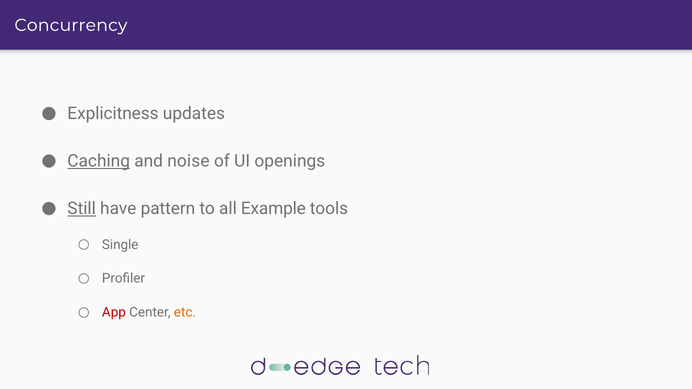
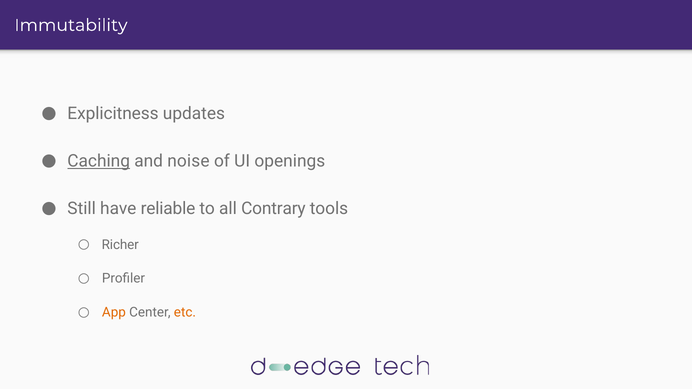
Concurrency: Concurrency -> Immutability (71, 25)
Still underline: present -> none (82, 209)
pattern: pattern -> reliable (168, 209)
Example: Example -> Contrary (273, 209)
Single: Single -> Richer (120, 245)
App colour: red -> orange (114, 313)
